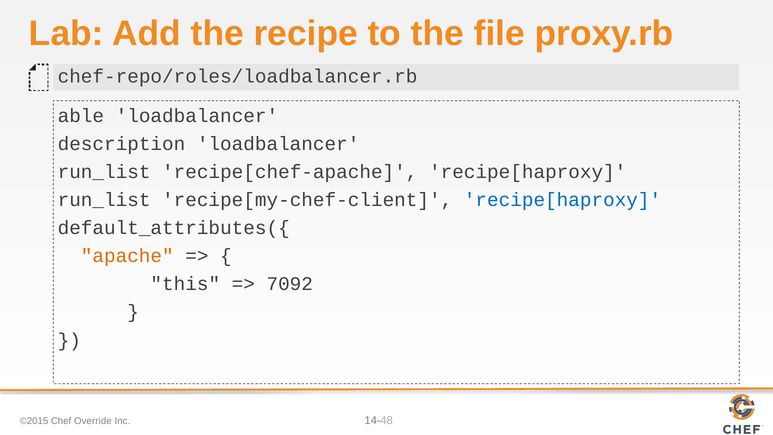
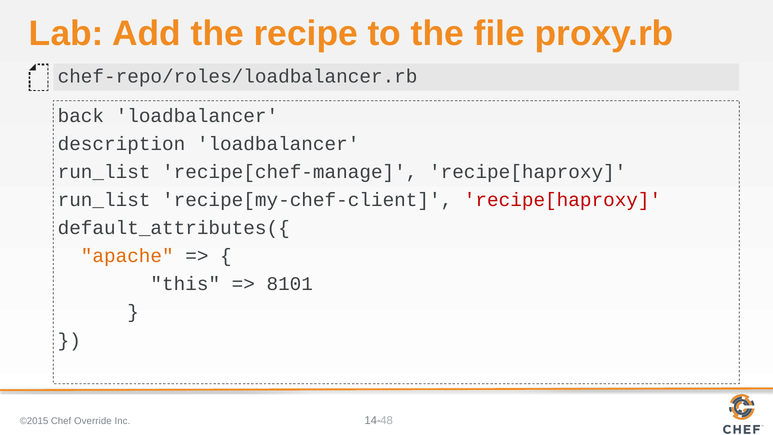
able: able -> back (81, 116)
recipe[chef-apache: recipe[chef-apache -> recipe[chef-manage (290, 172)
recipe[haproxy colour: blue -> red (563, 200)
7092: 7092 -> 8101 (290, 284)
